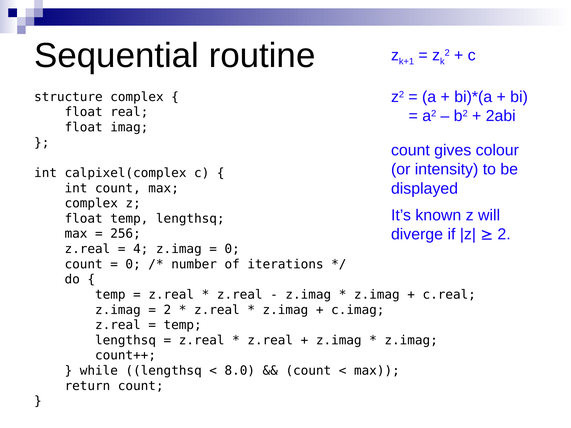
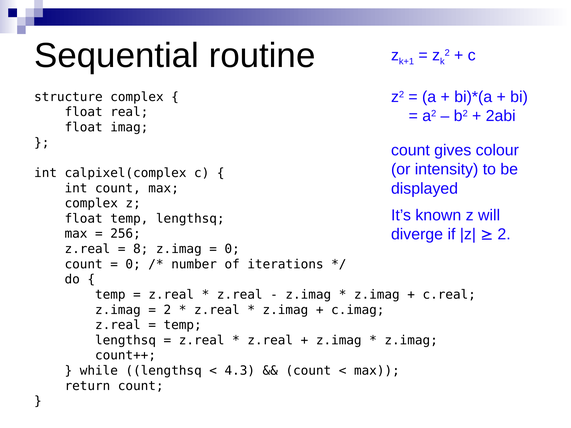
4: 4 -> 8 (141, 249)
8.0: 8.0 -> 4.3 (240, 371)
